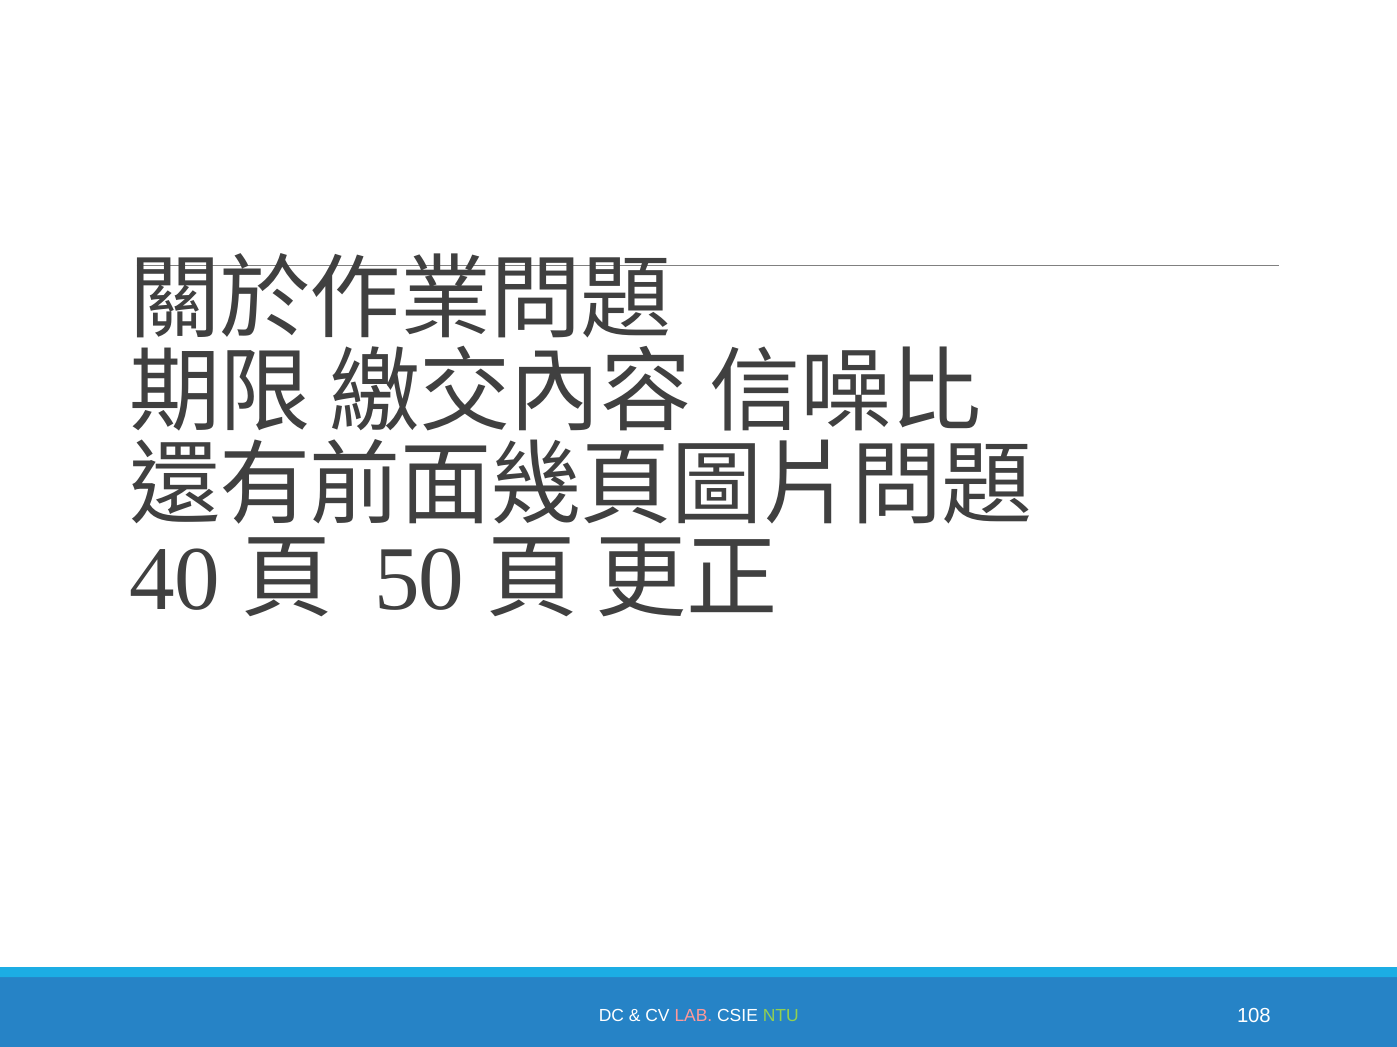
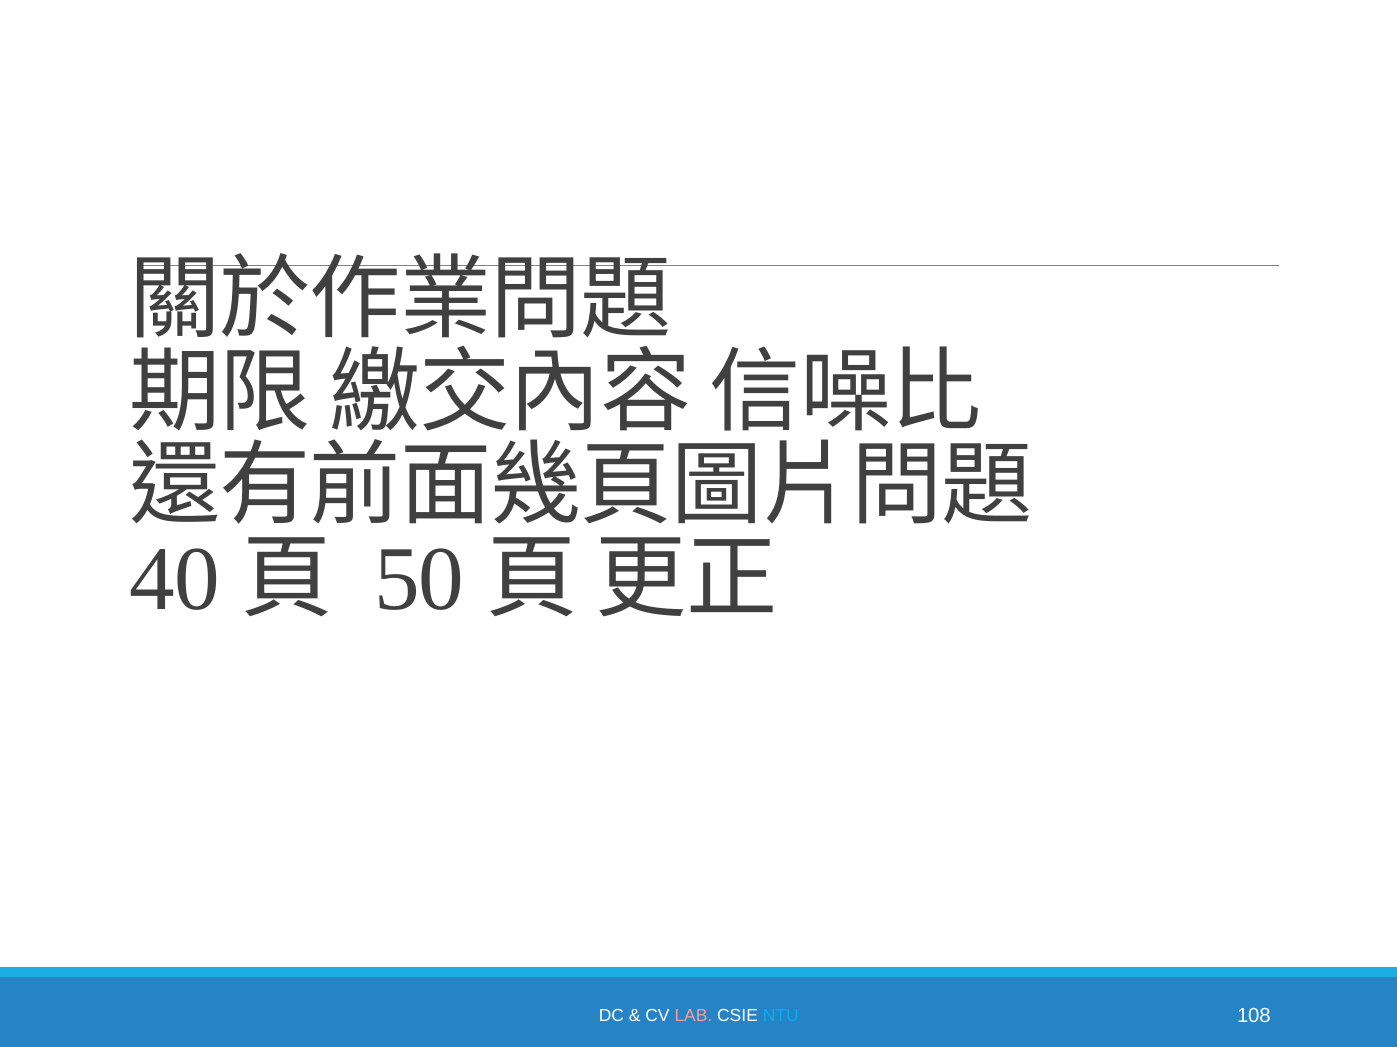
NTU colour: light green -> light blue (781, 1016)
